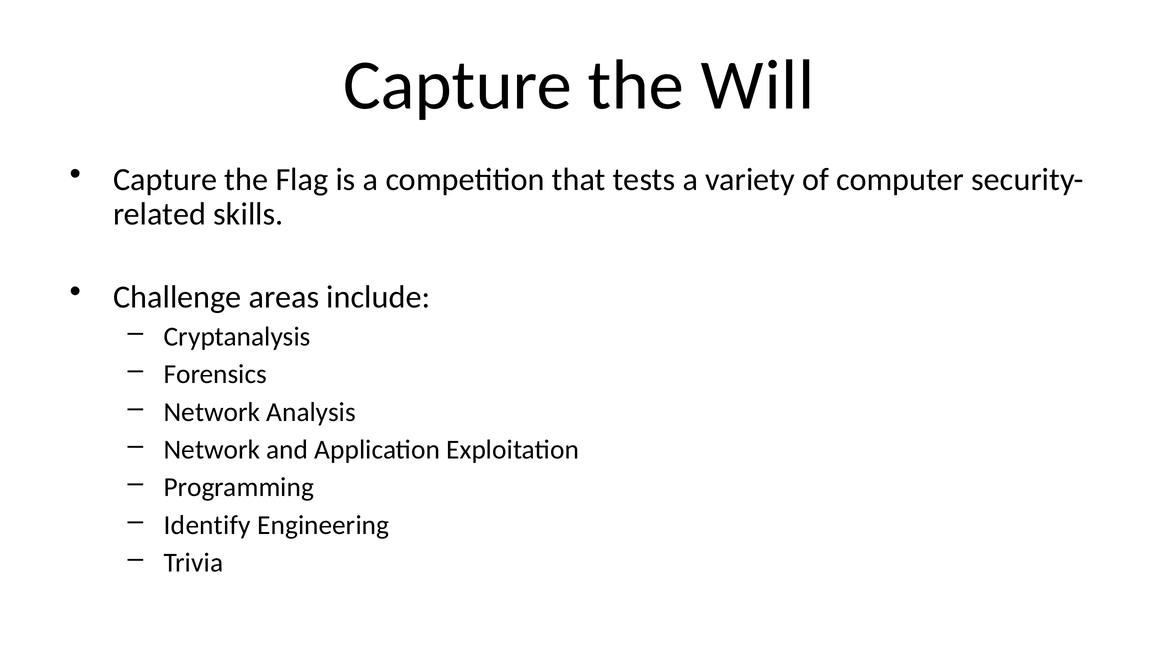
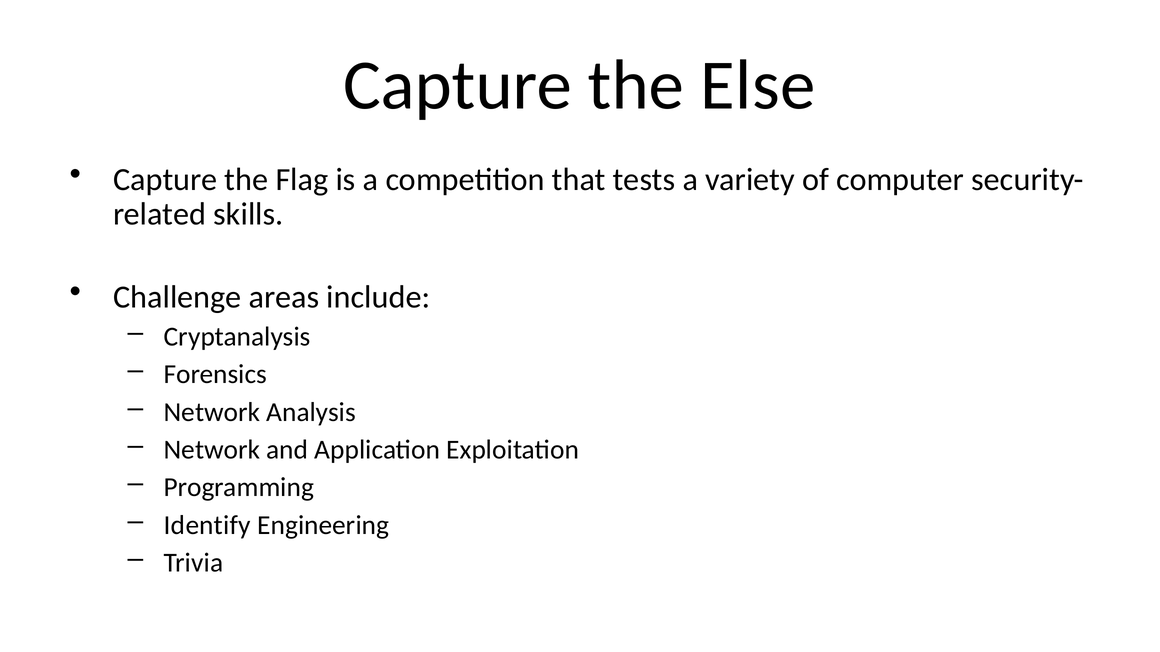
Will: Will -> Else (758, 85)
